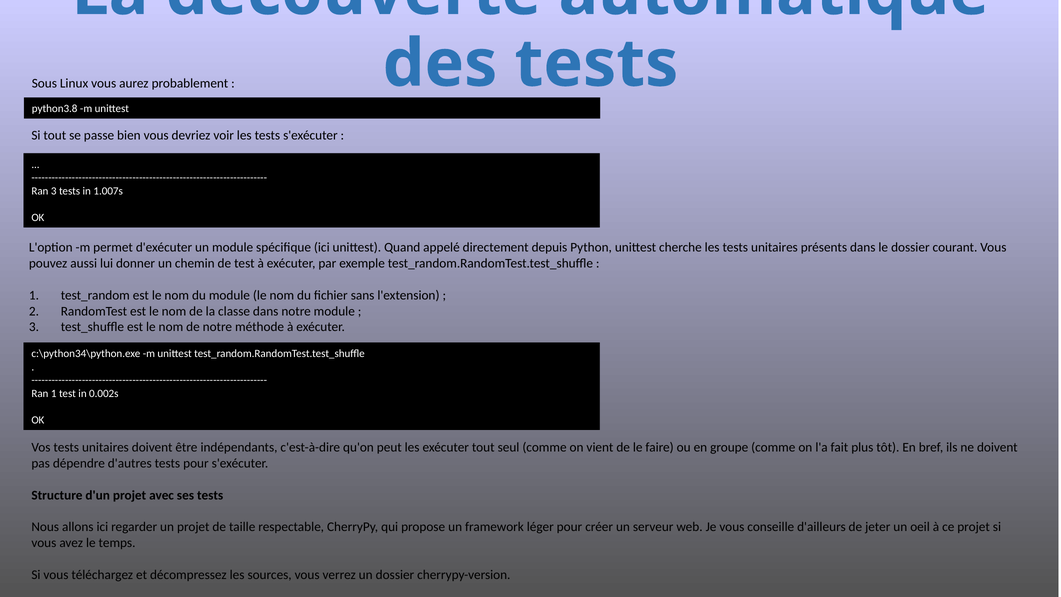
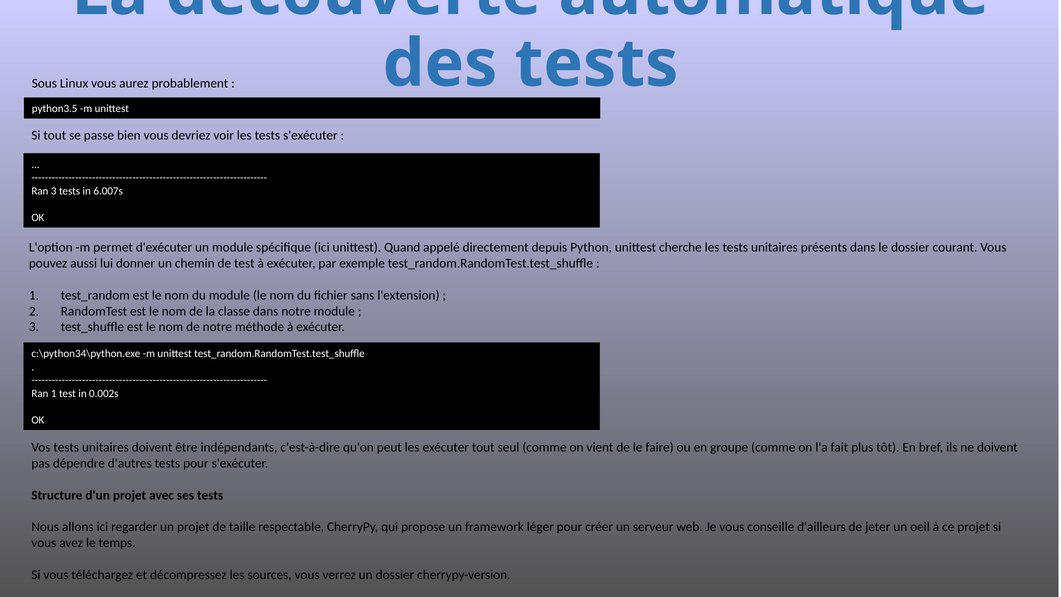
python3.8: python3.8 -> python3.5 (55, 109)
1.007s: 1.007s -> 6.007s (108, 191)
